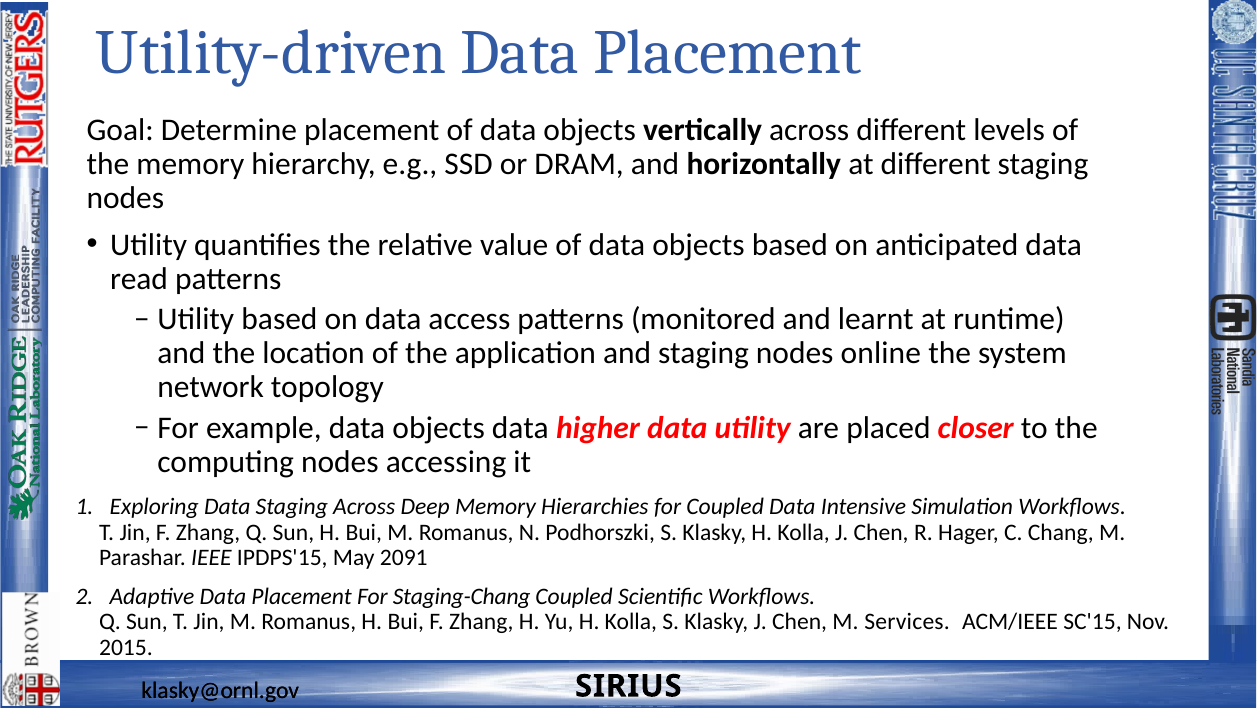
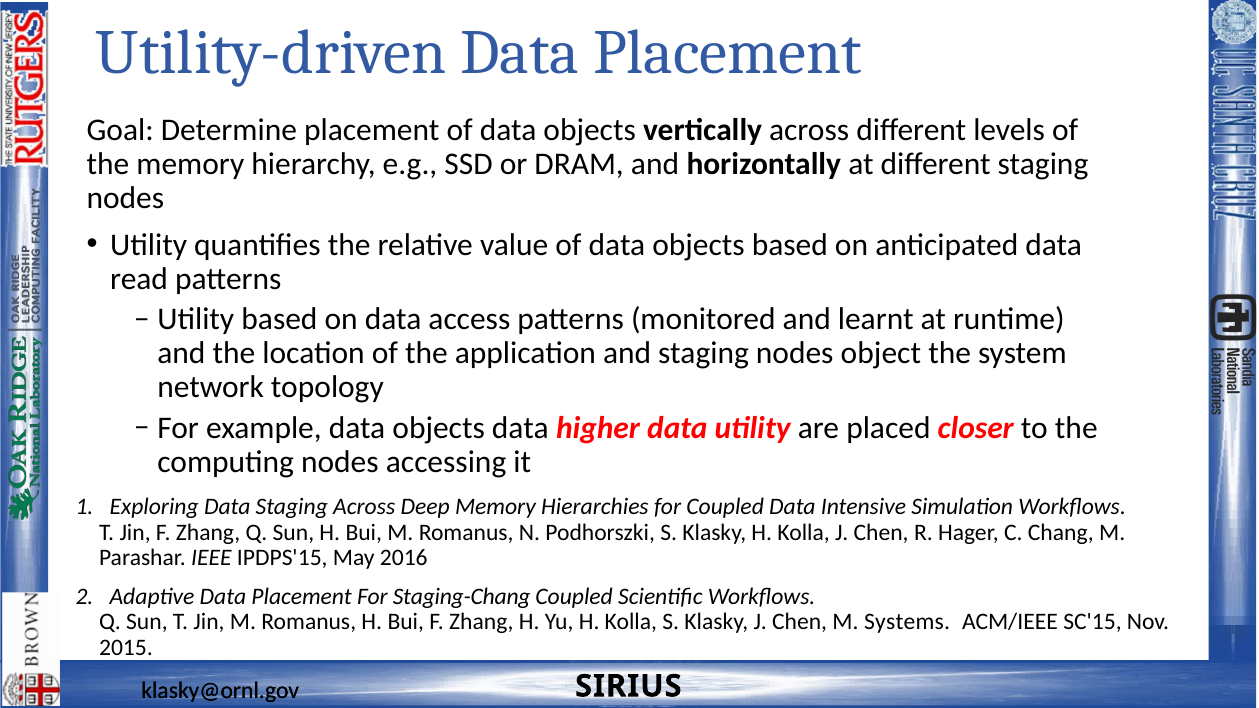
online: online -> object (881, 353)
2091: 2091 -> 2016 (404, 558)
Services: Services -> Systems (907, 622)
